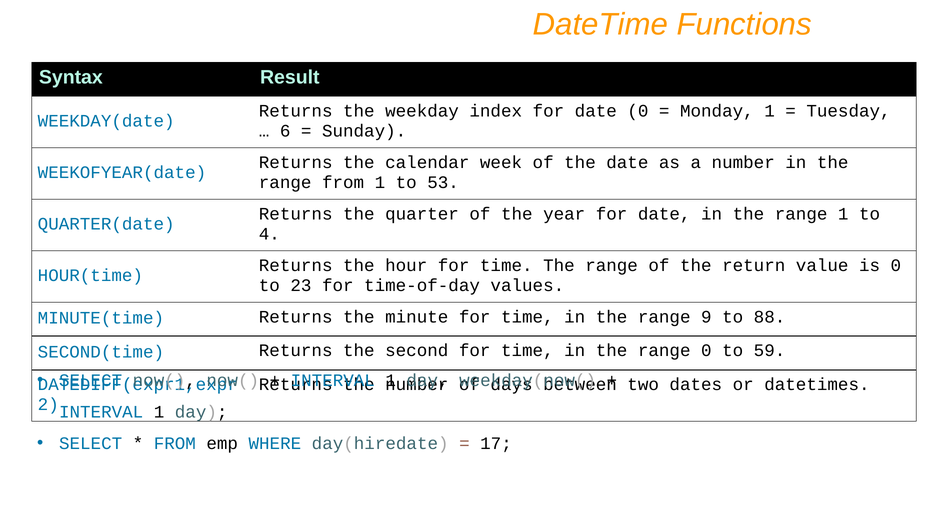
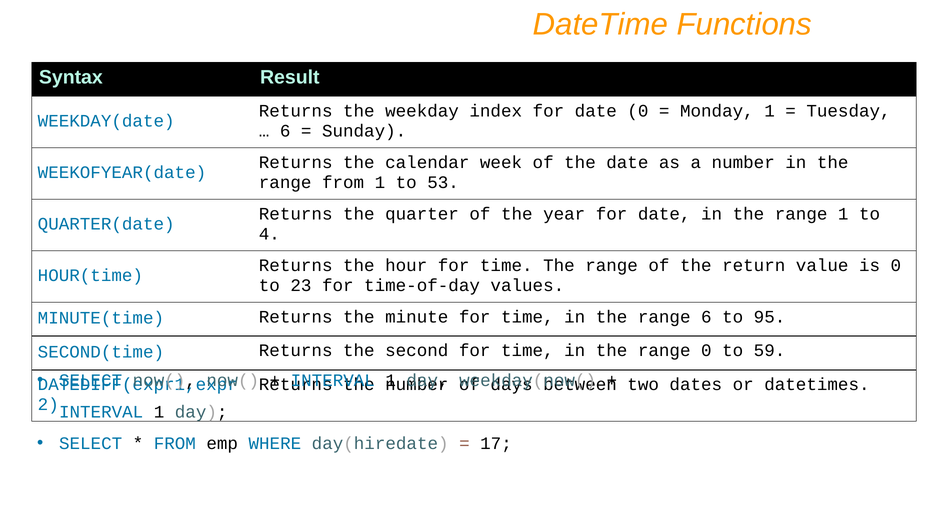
range 9: 9 -> 6 (706, 317)
88: 88 -> 95 (770, 317)
